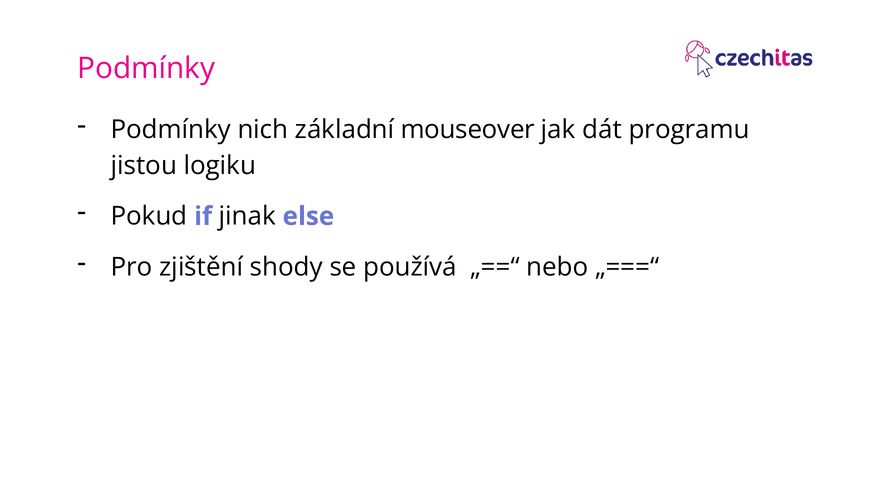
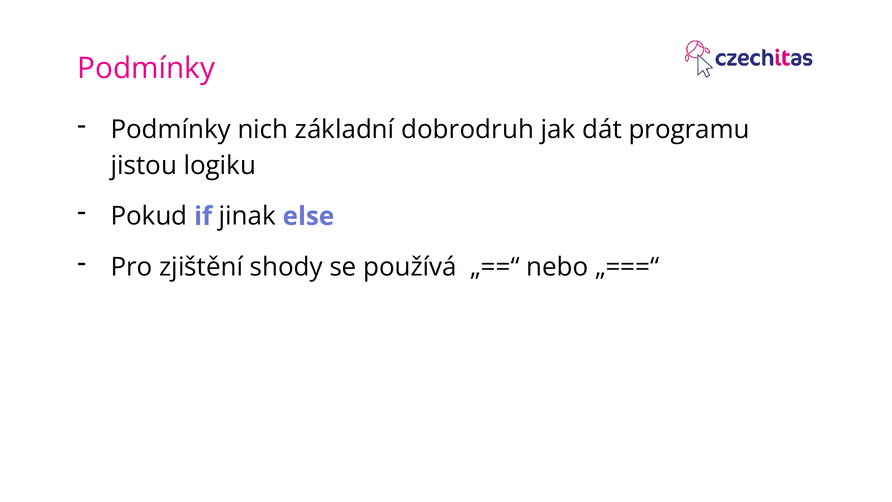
mouseover: mouseover -> dobrodruh (468, 130)
